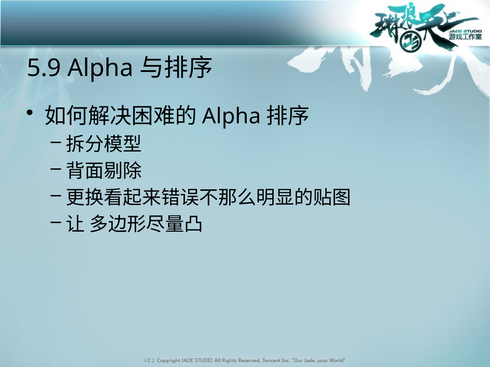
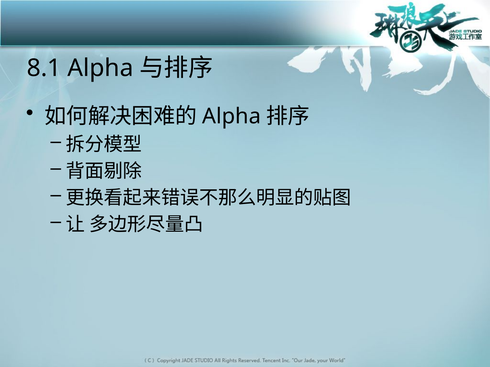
5.9: 5.9 -> 8.1 (44, 68)
